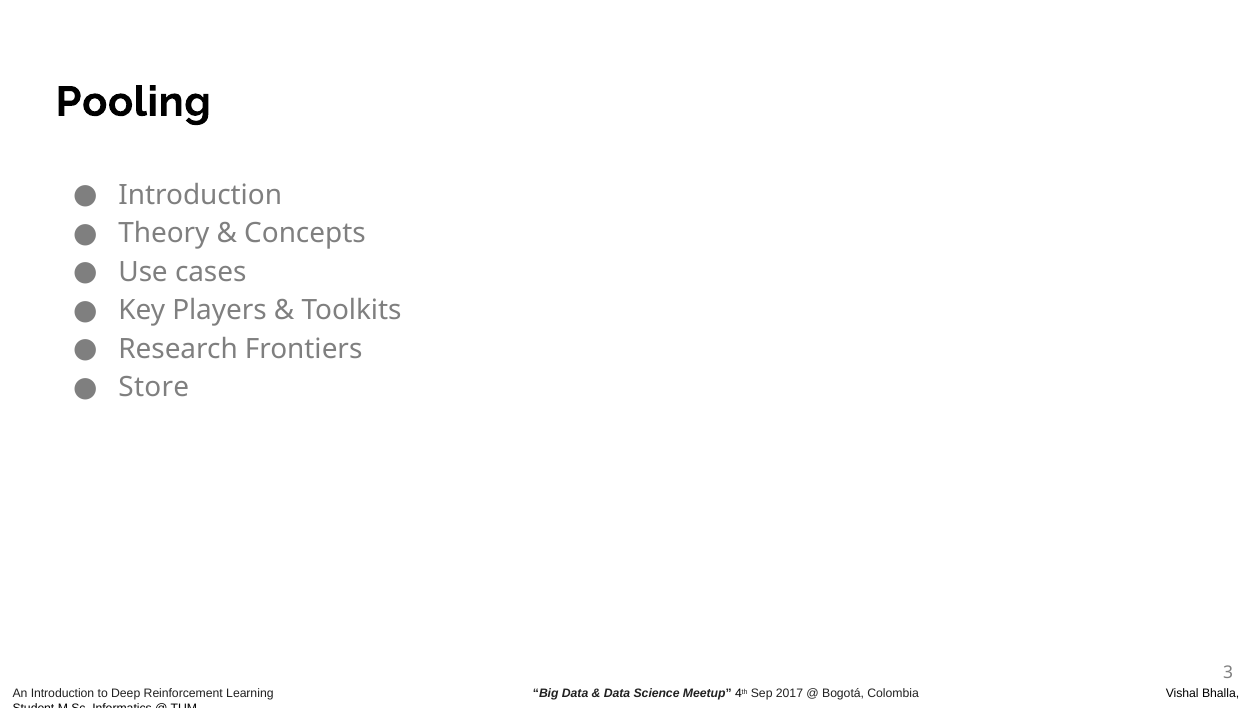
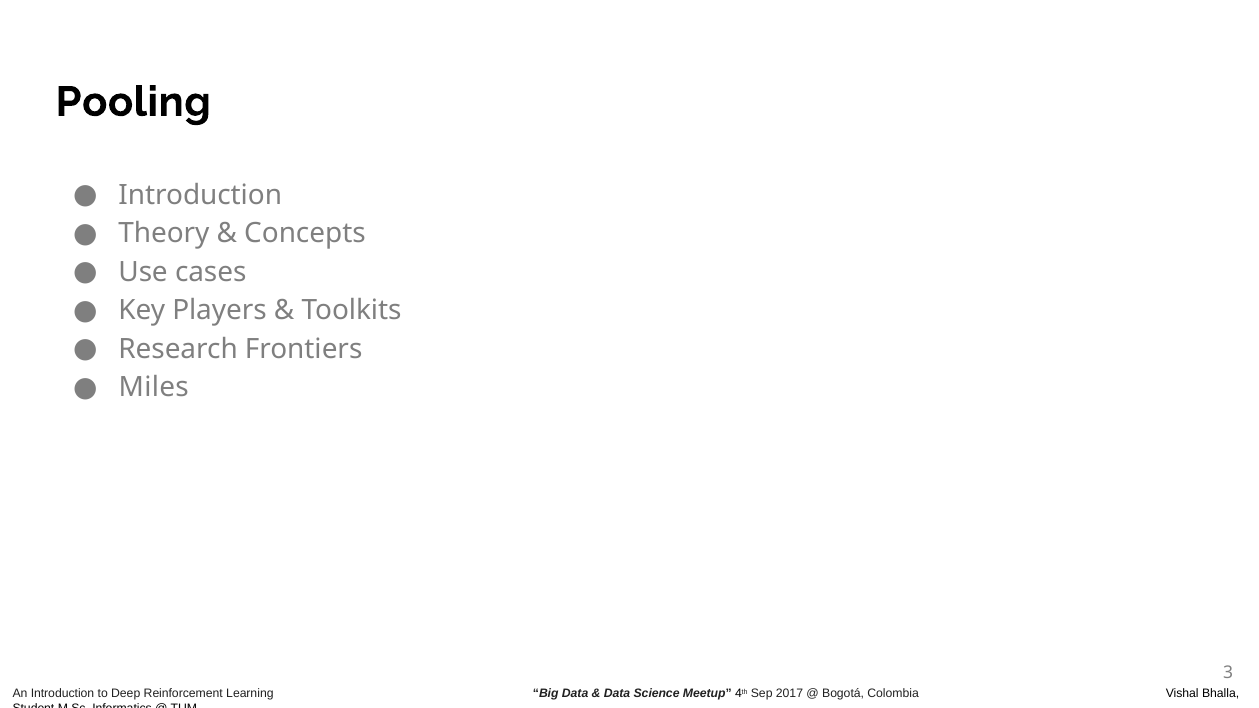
Store: Store -> Miles (154, 388)
